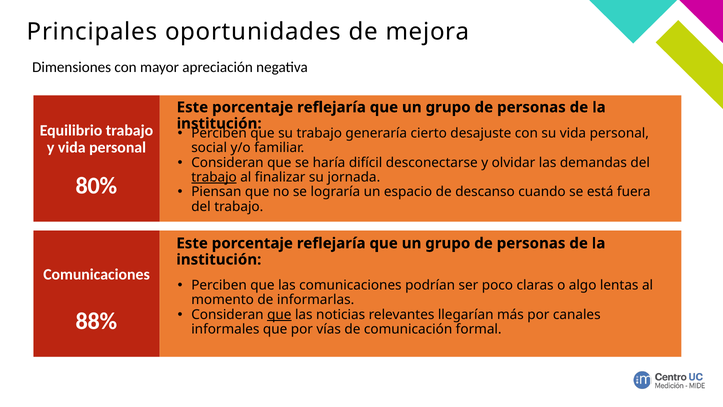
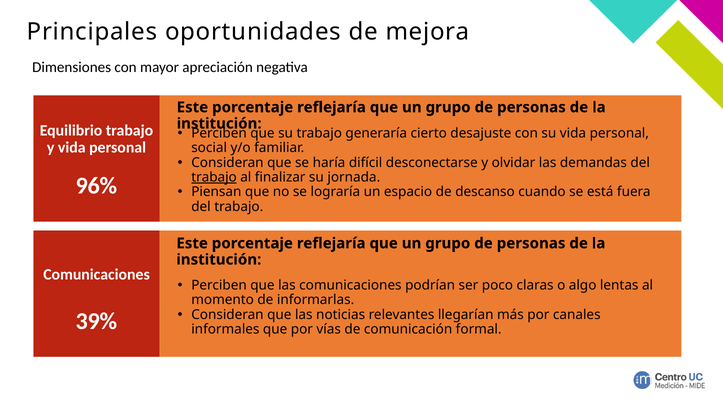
80%: 80% -> 96% (97, 186)
que underline: present -> none (279, 314)
88%: 88% -> 39% (97, 321)
